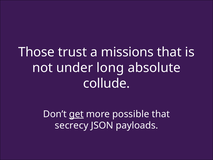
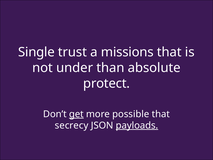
Those: Those -> Single (36, 52)
long: long -> than (110, 68)
collude: collude -> protect (107, 83)
payloads underline: none -> present (137, 125)
